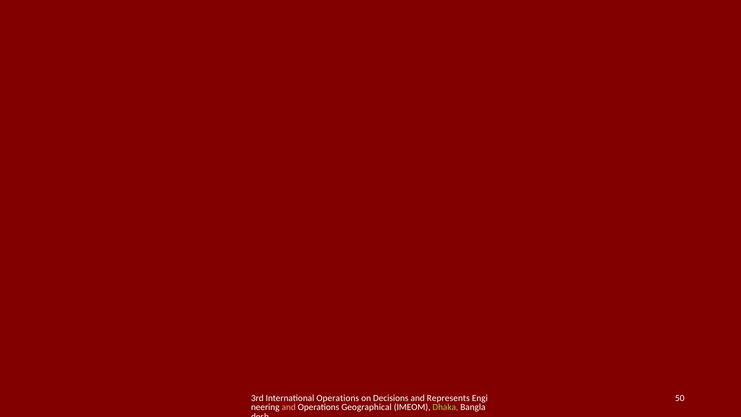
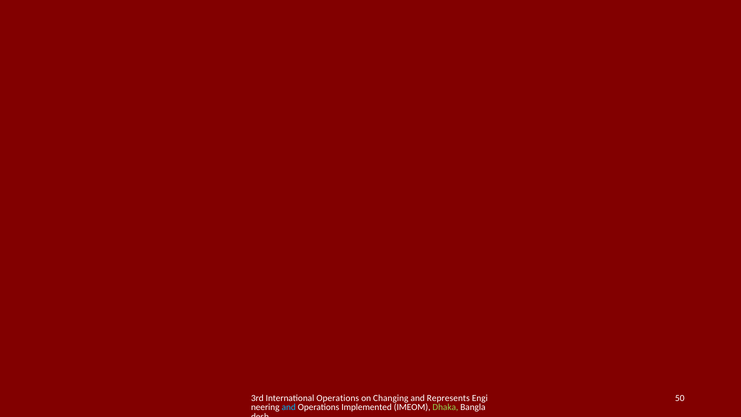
Decisions: Decisions -> Changing (391, 398)
and colour: pink -> light blue (289, 407)
Geographical: Geographical -> Implemented (367, 407)
